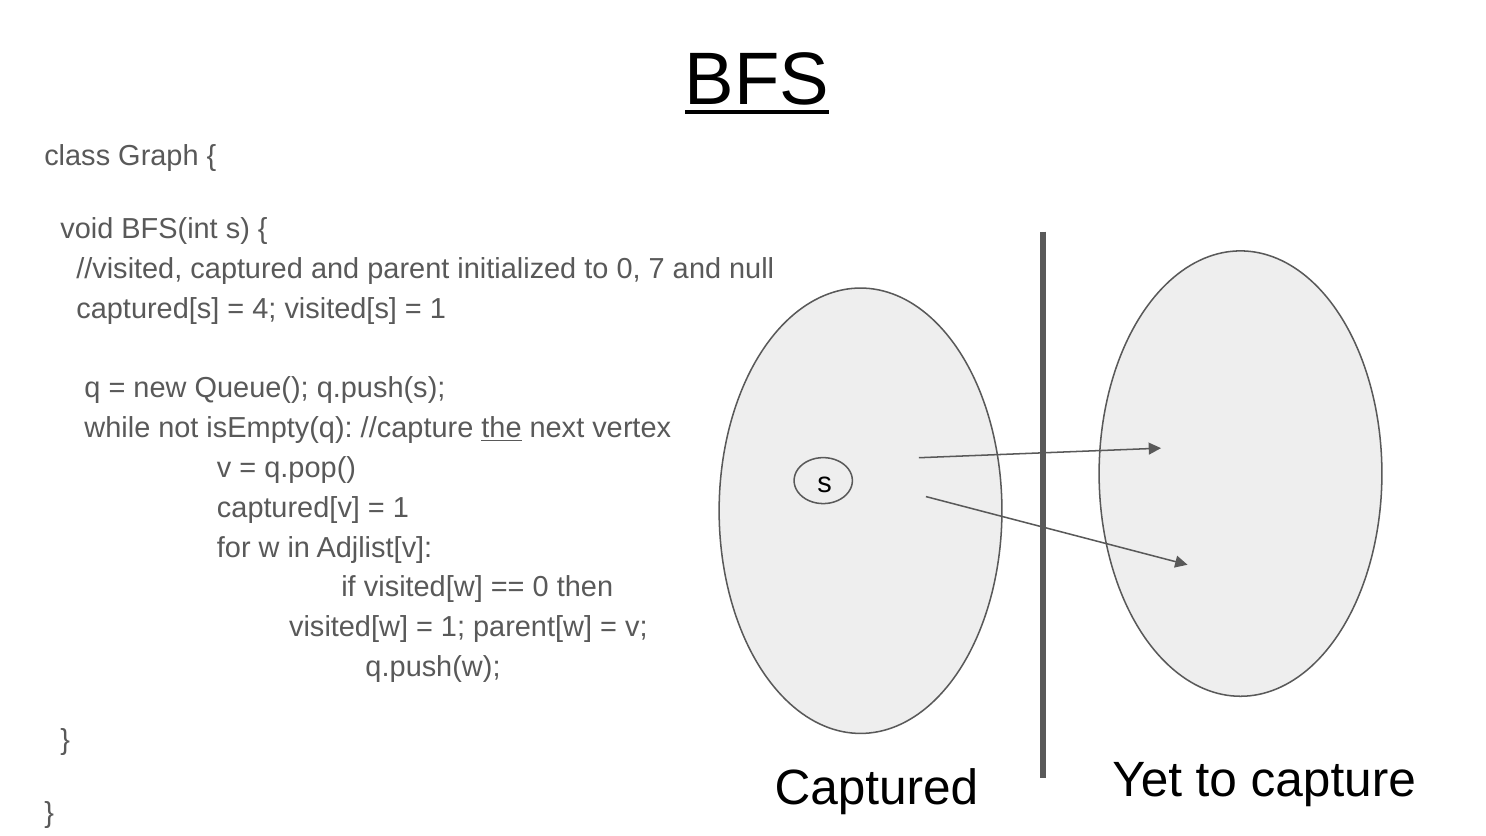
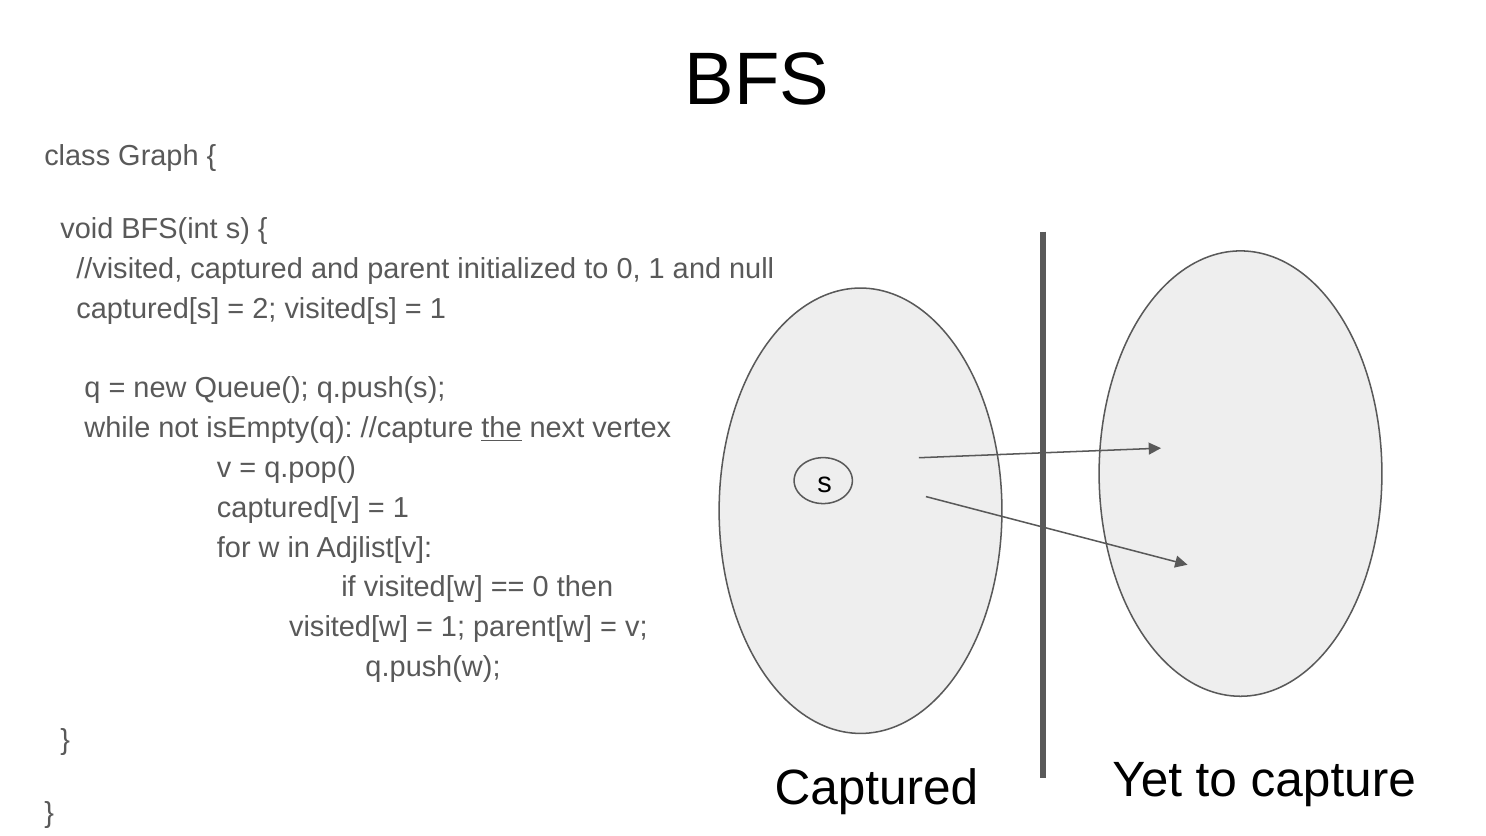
BFS underline: present -> none (757, 80)
0 7: 7 -> 1 (657, 269)
4: 4 -> 2 (264, 308)
